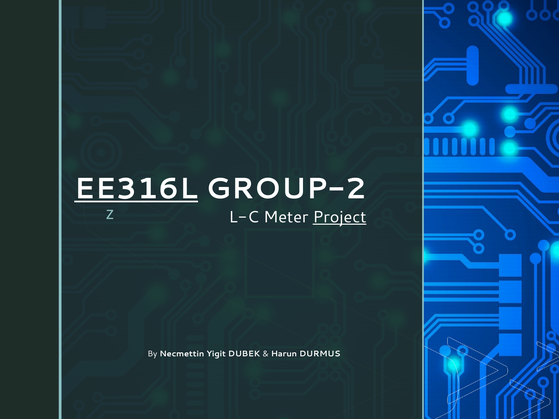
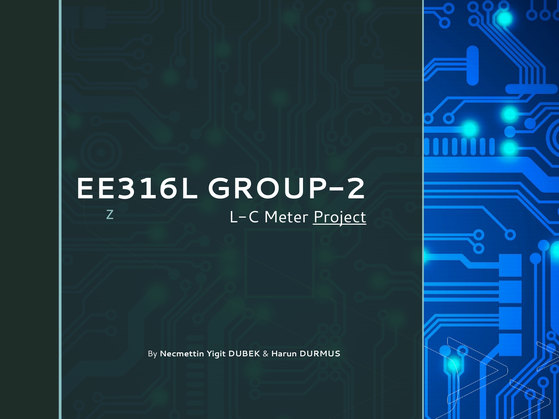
EE316L underline: present -> none (136, 189)
